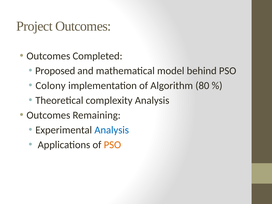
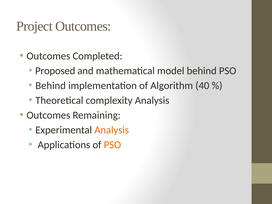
Colony: Colony -> Behind (51, 86)
80: 80 -> 40 (202, 86)
Analysis colour: blue -> orange (112, 130)
